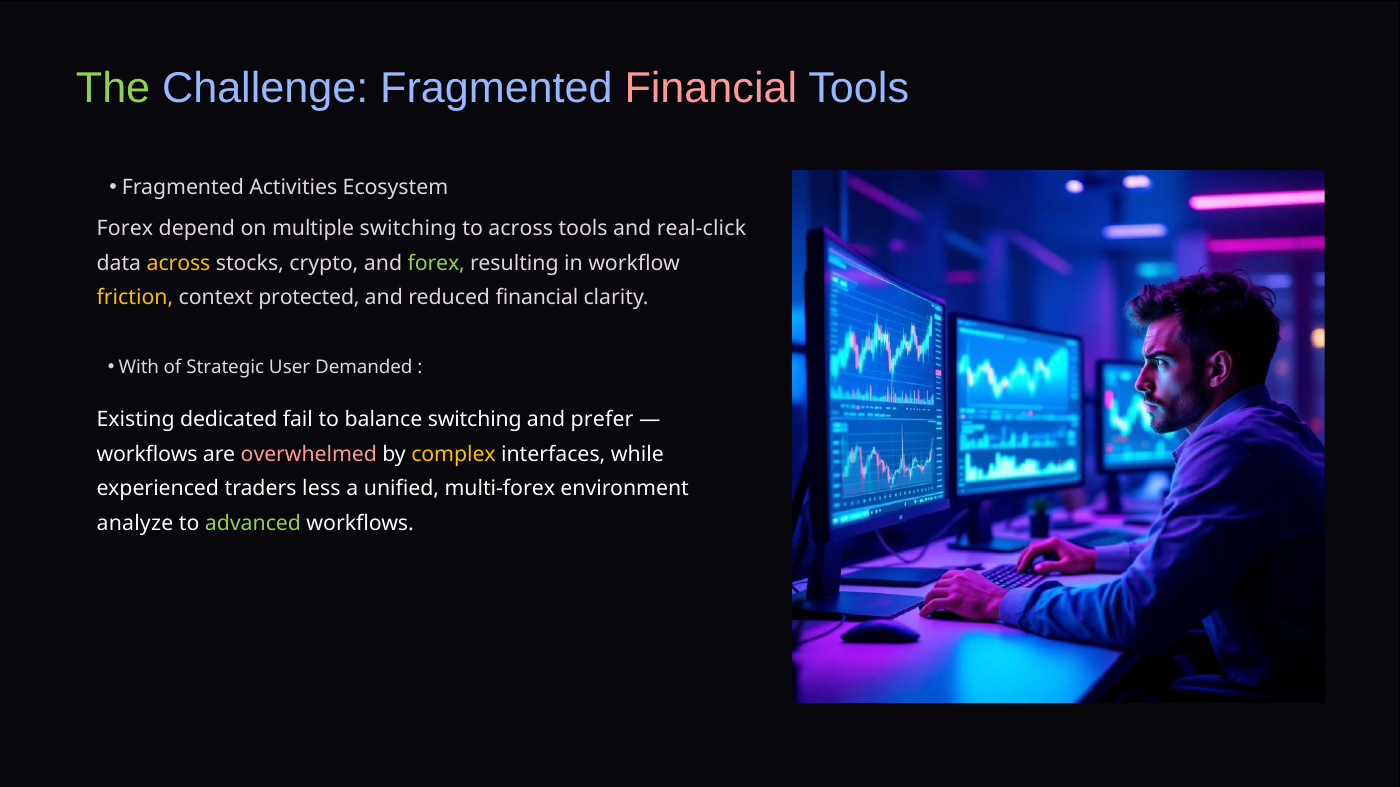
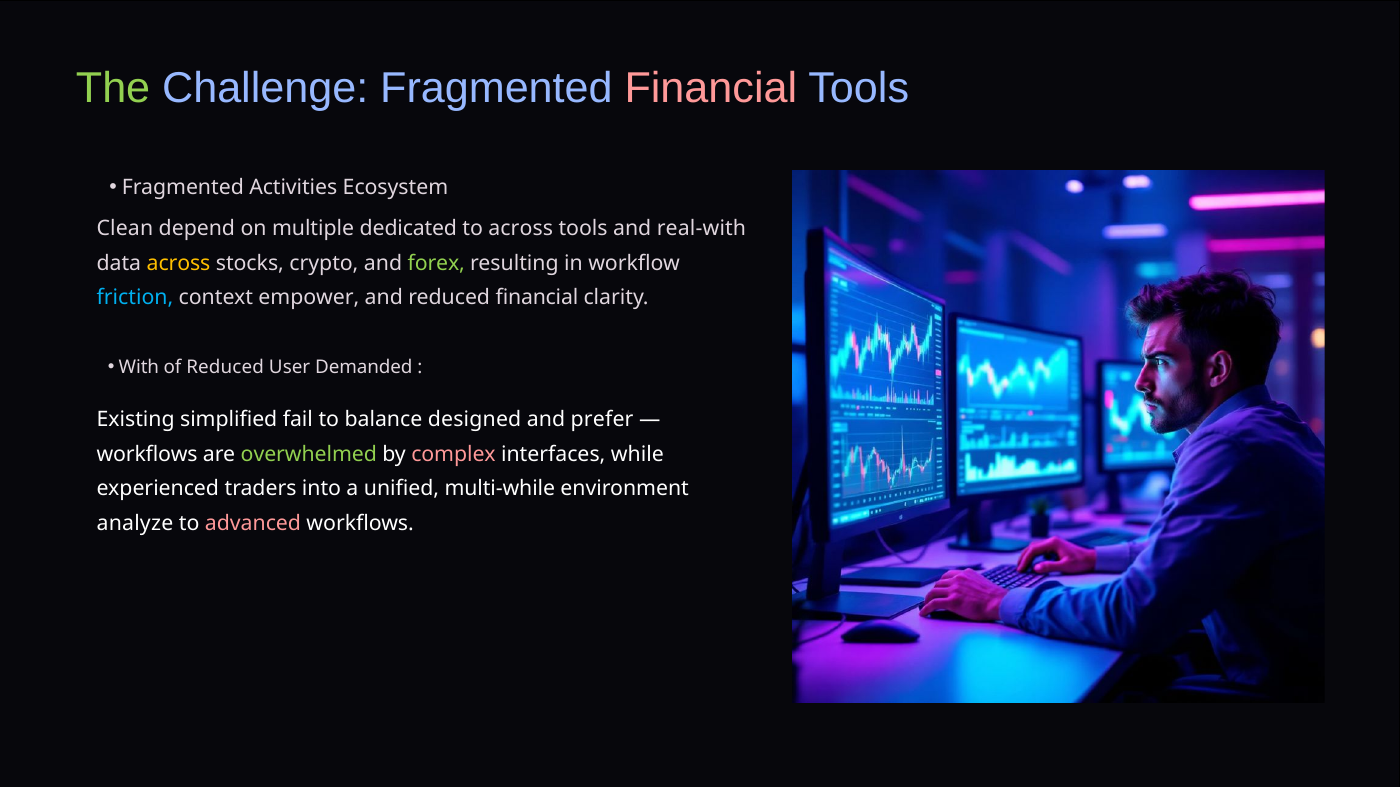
Forex: Forex -> Clean (125, 229)
multiple switching: switching -> dedicated (408, 229)
real-click: real-click -> real-with (701, 229)
friction colour: yellow -> light blue (135, 298)
protected: protected -> empower (309, 298)
of Strategic: Strategic -> Reduced (225, 368)
dedicated: dedicated -> simplified (229, 420)
balance switching: switching -> designed (475, 420)
overwhelmed colour: pink -> light green (309, 455)
complex colour: yellow -> pink (454, 455)
less: less -> into (321, 489)
multi-forex: multi-forex -> multi-while (500, 489)
advanced colour: light green -> pink (253, 524)
